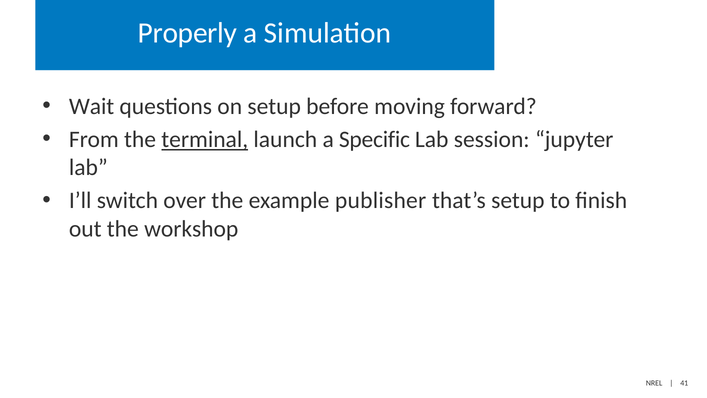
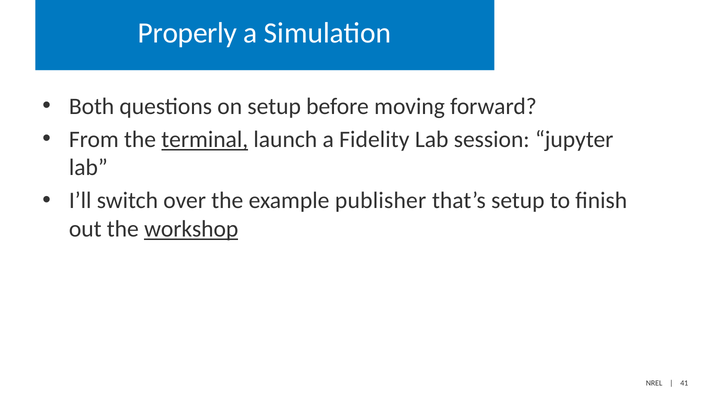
Wait: Wait -> Both (92, 106)
Specific: Specific -> Fidelity (374, 139)
workshop underline: none -> present (191, 229)
